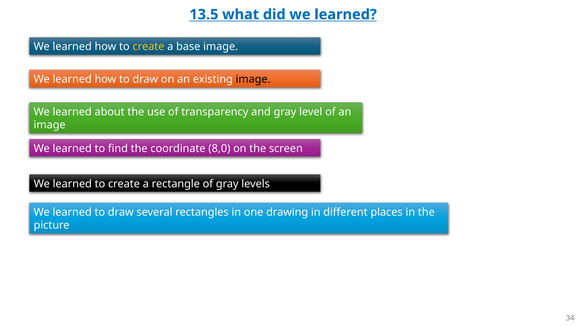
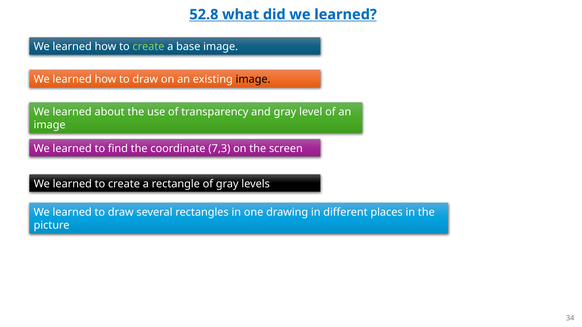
13.5: 13.5 -> 52.8 (204, 15)
create colour: yellow -> light green (148, 47)
8,0: 8,0 -> 7,3 (219, 149)
